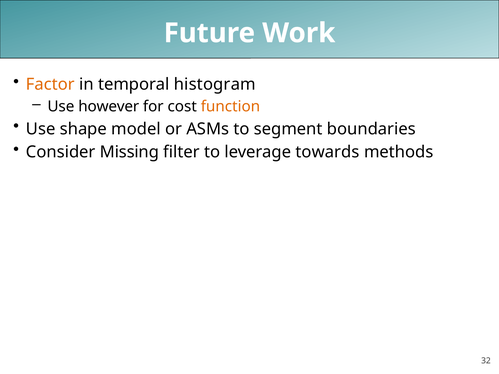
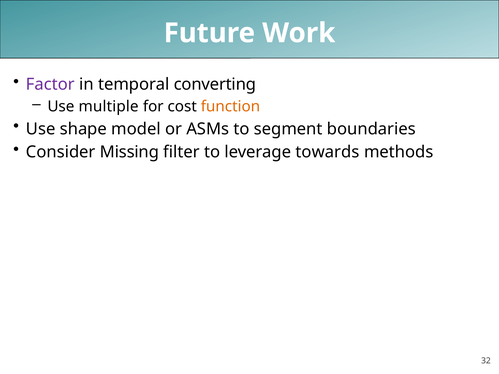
Factor colour: orange -> purple (50, 84)
histogram: histogram -> converting (215, 84)
however: however -> multiple (109, 106)
